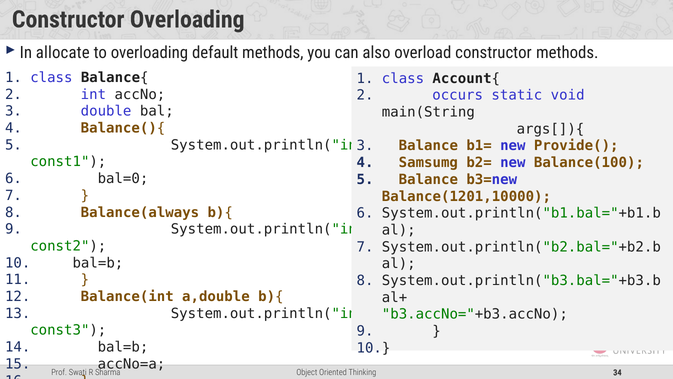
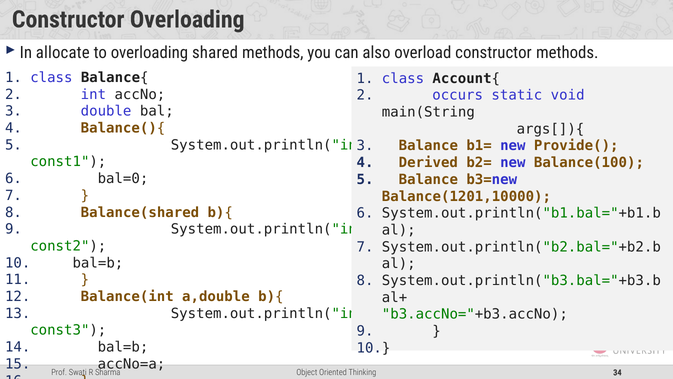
default: default -> shared (215, 53)
Samsumg: Samsumg -> Derived (428, 163)
Balance(always: Balance(always -> Balance(shared (140, 212)
